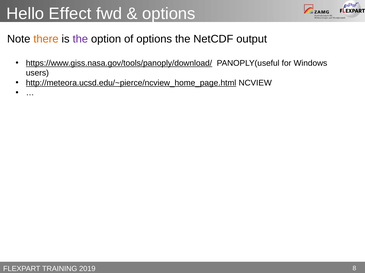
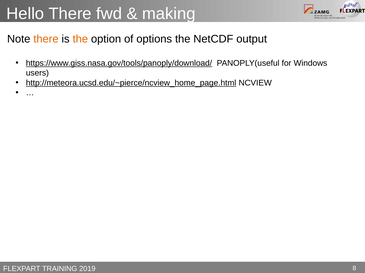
Hello Effect: Effect -> There (70, 14)
options: options -> making (169, 14)
the colour: purple -> orange (80, 39)
